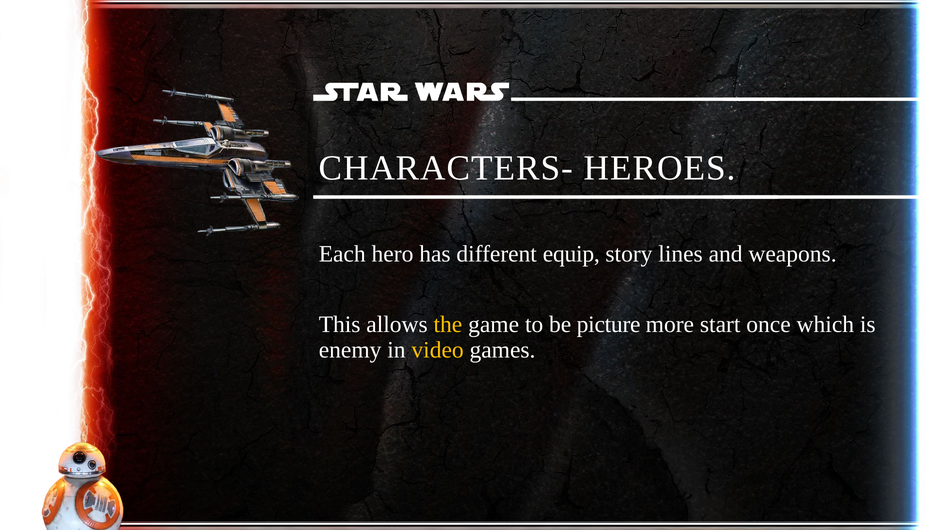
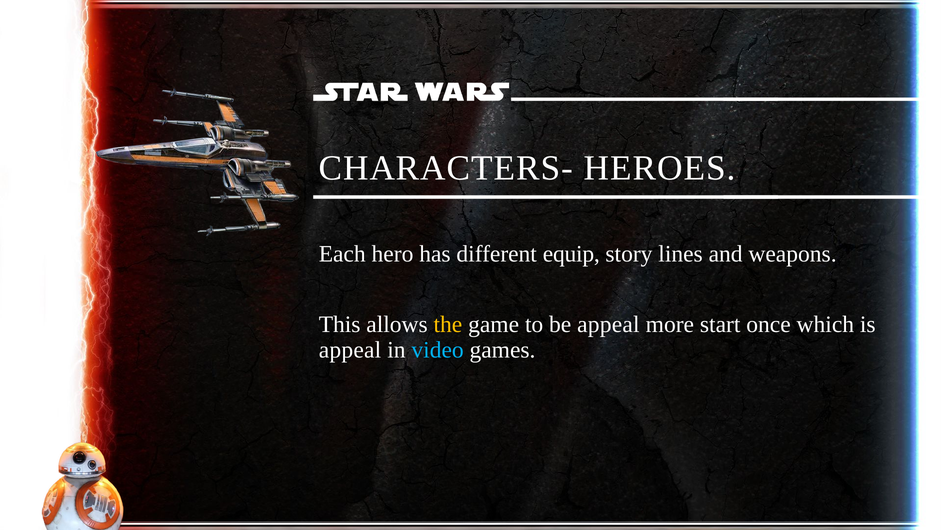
be picture: picture -> appeal (608, 324)
enemy: enemy -> appeal (350, 350)
video colour: yellow -> light blue (438, 350)
